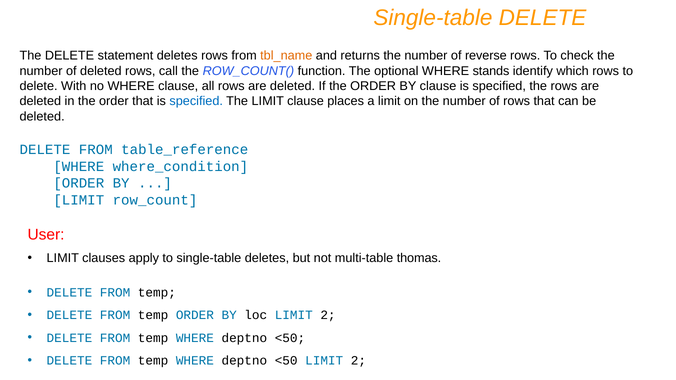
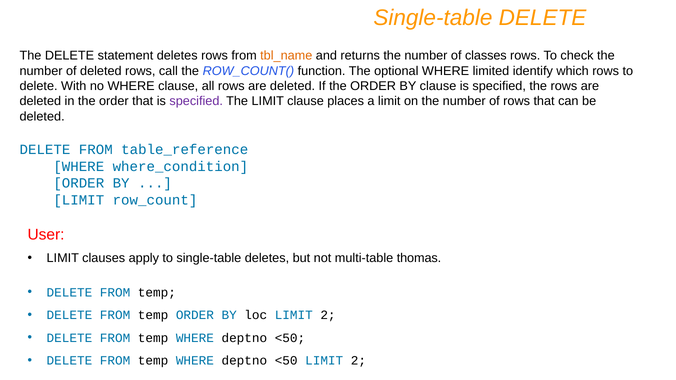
reverse: reverse -> classes (486, 56)
stands: stands -> limited (491, 71)
specified colour: blue -> purple (196, 101)
